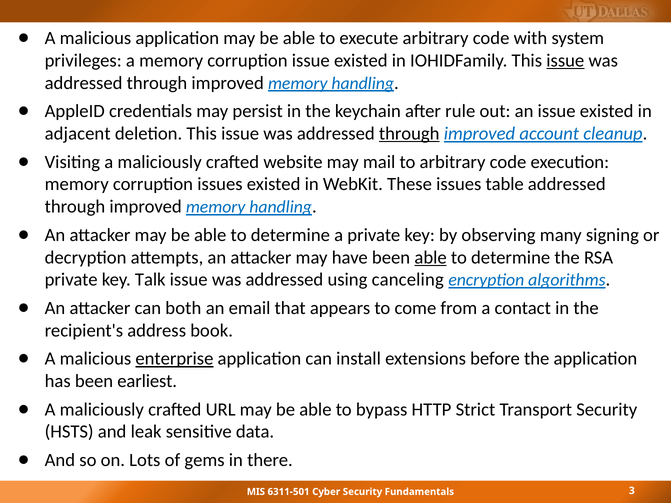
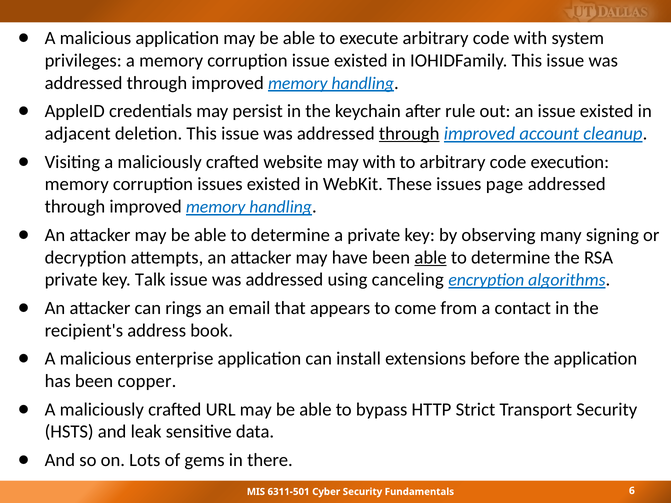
issue underline: present -> none (565, 61)
may mail: mail -> with (379, 162)
table: table -> page (505, 184)
both: both -> rings (183, 308)
enterprise underline: present -> none (174, 359)
earliest: earliest -> copper (147, 381)
3: 3 -> 6 (632, 491)
